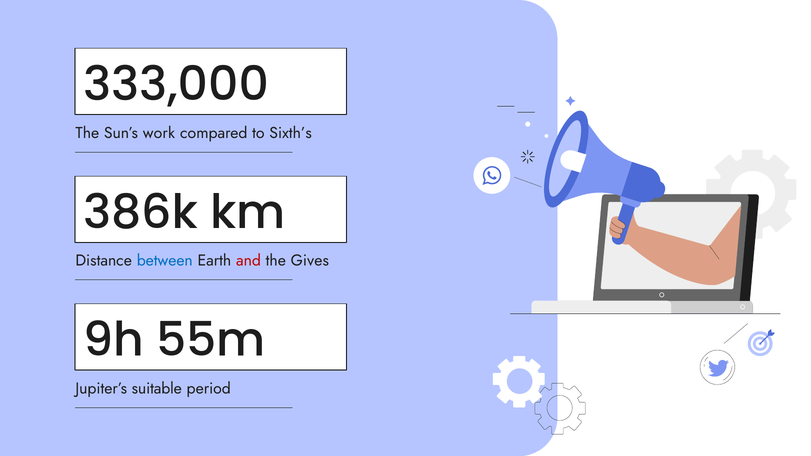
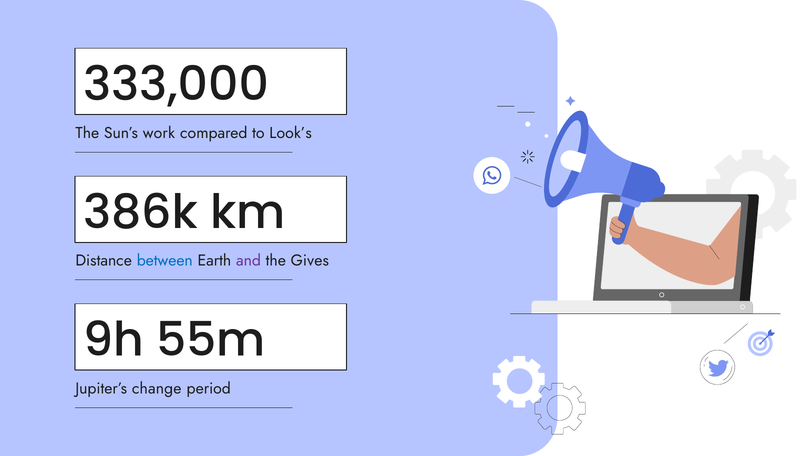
Sixth’s: Sixth’s -> Look’s (291, 133)
and colour: red -> purple (248, 261)
suitable: suitable -> change (157, 389)
